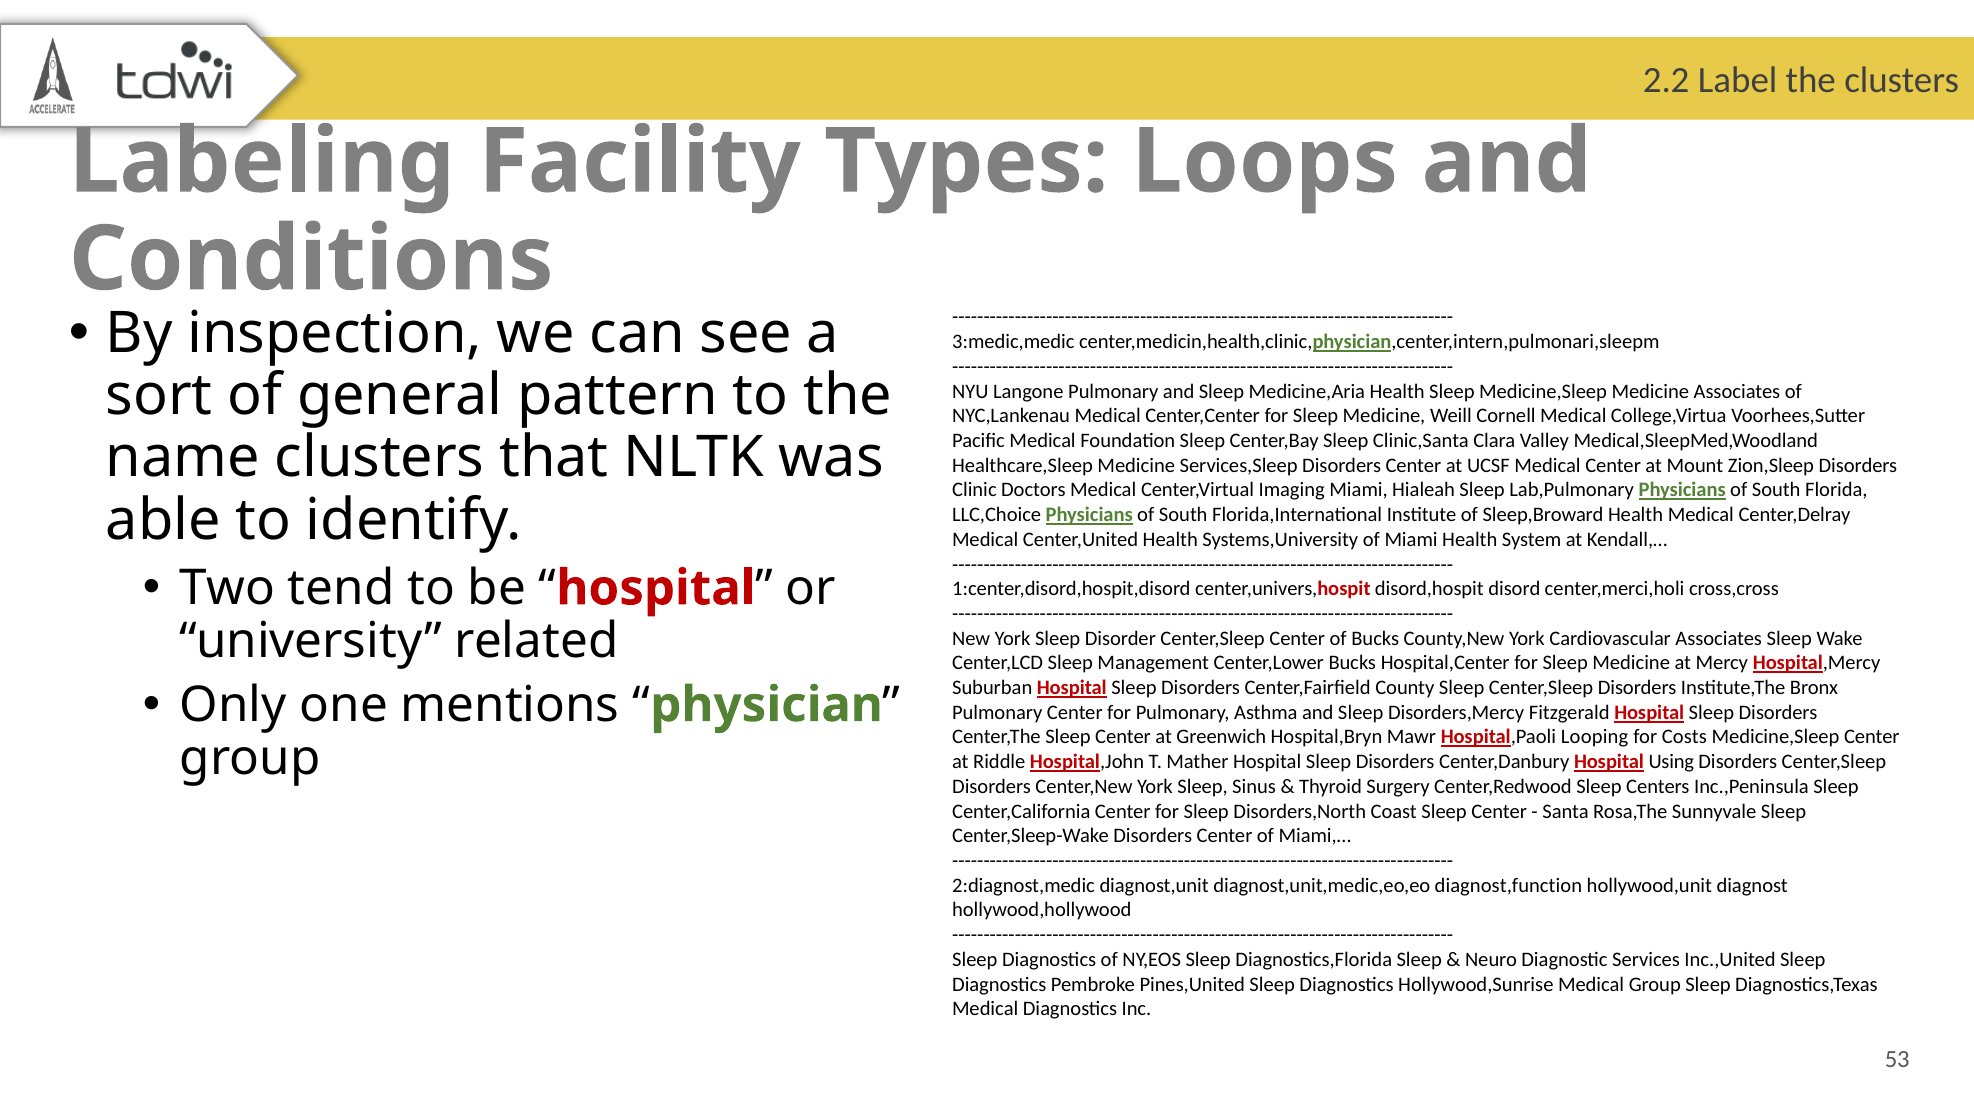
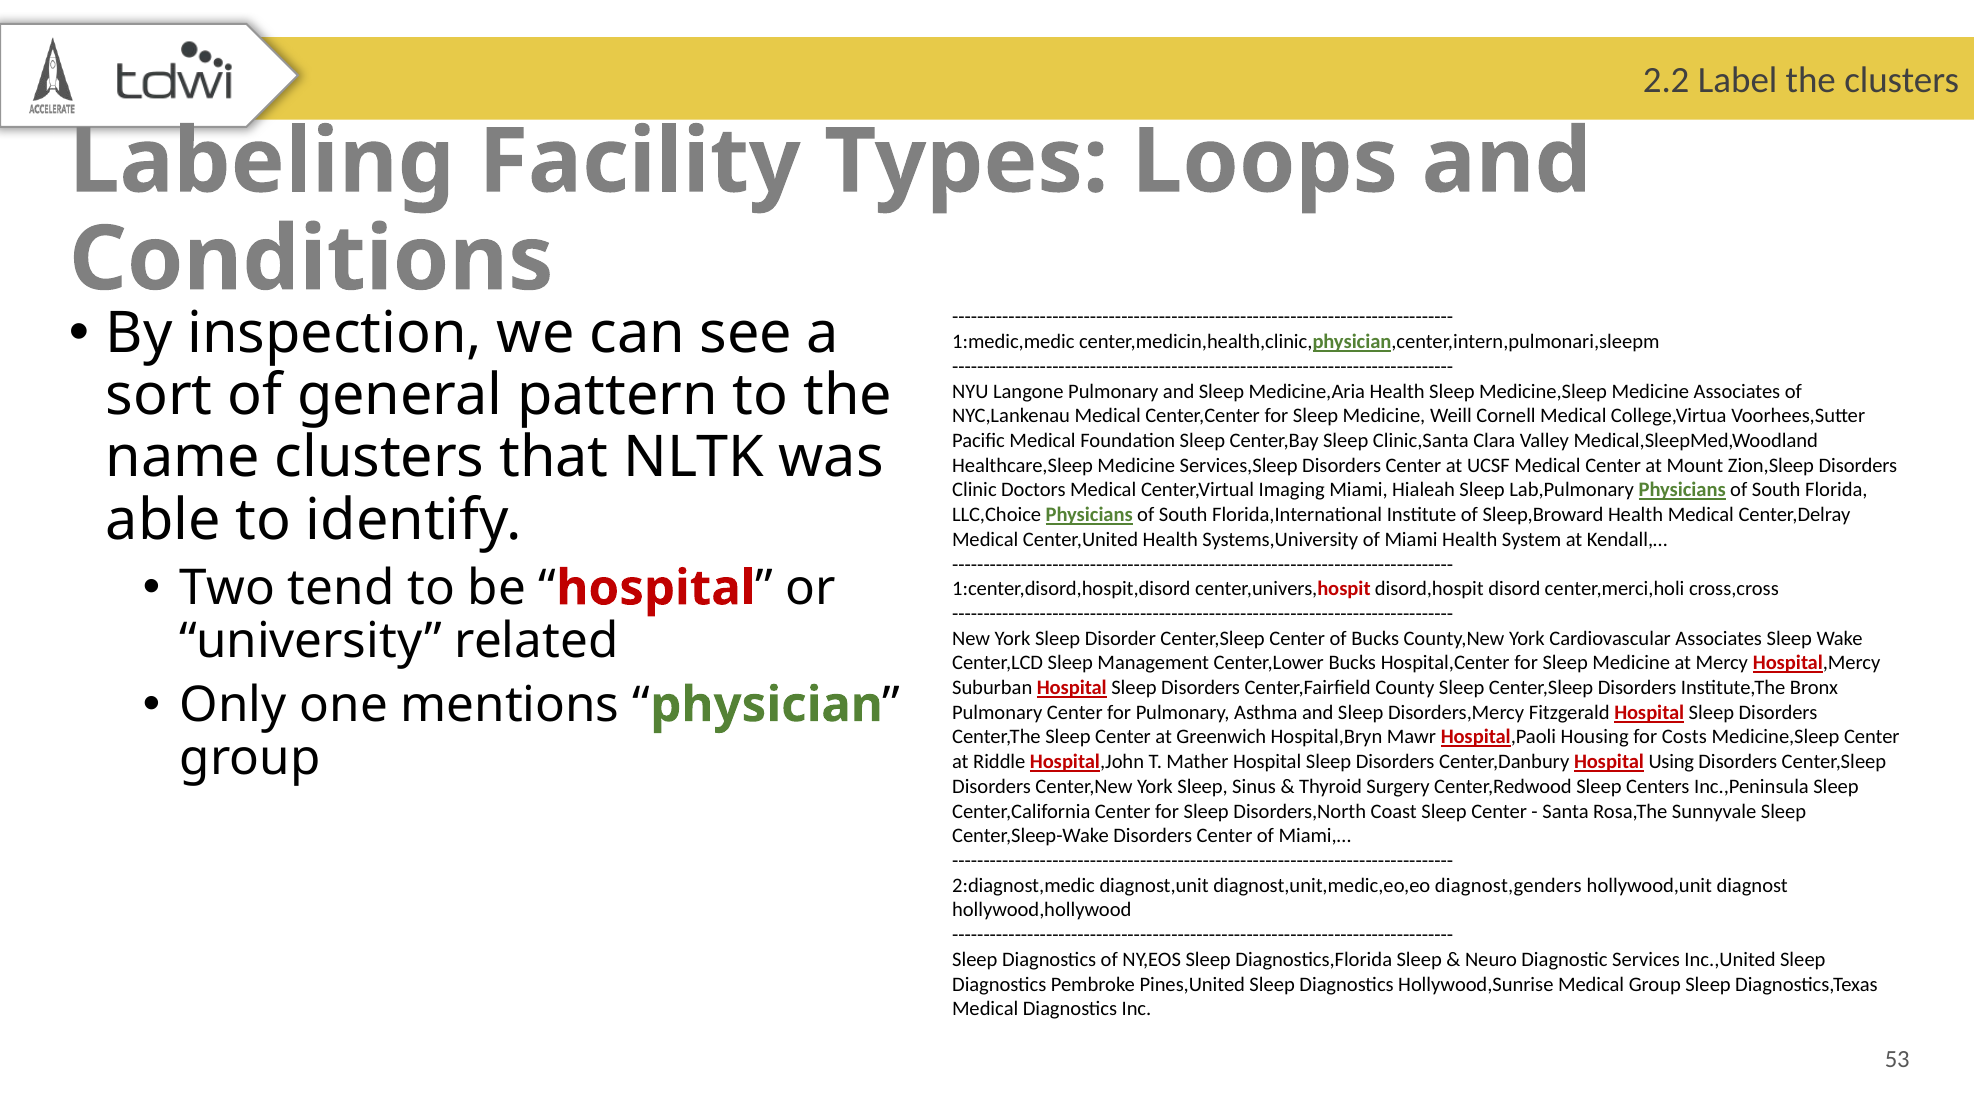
3:medic,medic: 3:medic,medic -> 1:medic,medic (1013, 342)
Looping: Looping -> Housing (1595, 737)
diagnost,function: diagnost,function -> diagnost,genders (1508, 886)
